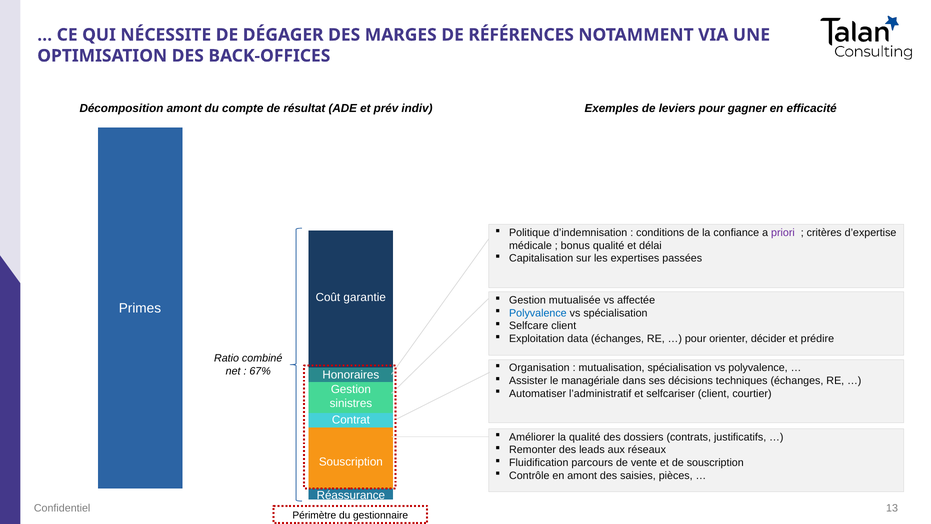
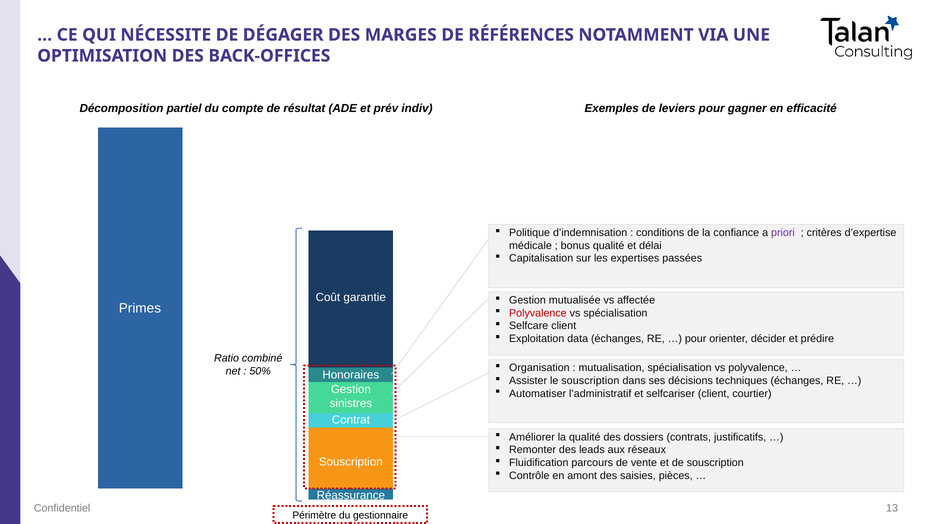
Décomposition amont: amont -> partiel (184, 108)
Polyvalence colour: blue -> red (538, 313)
67%: 67% -> 50% (260, 371)
le managériale: managériale -> souscription (590, 381)
